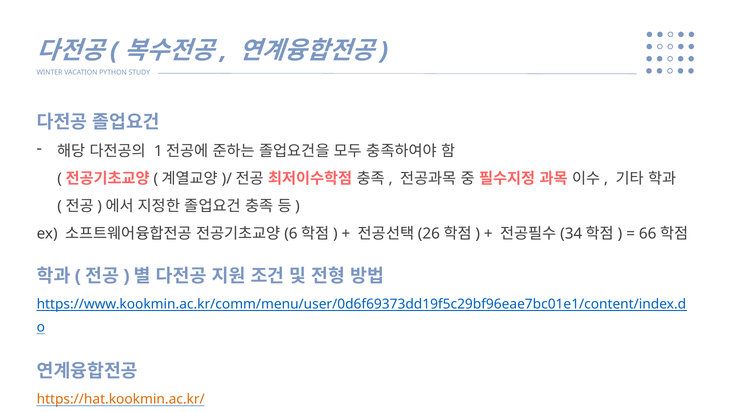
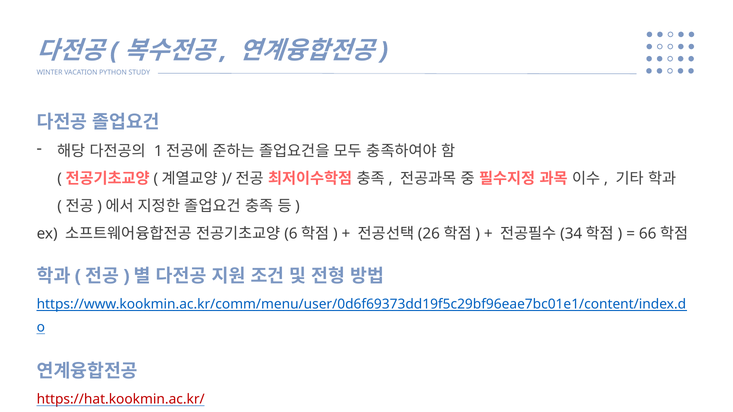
https://hat.kookmin.ac.kr/ colour: orange -> red (121, 400)
